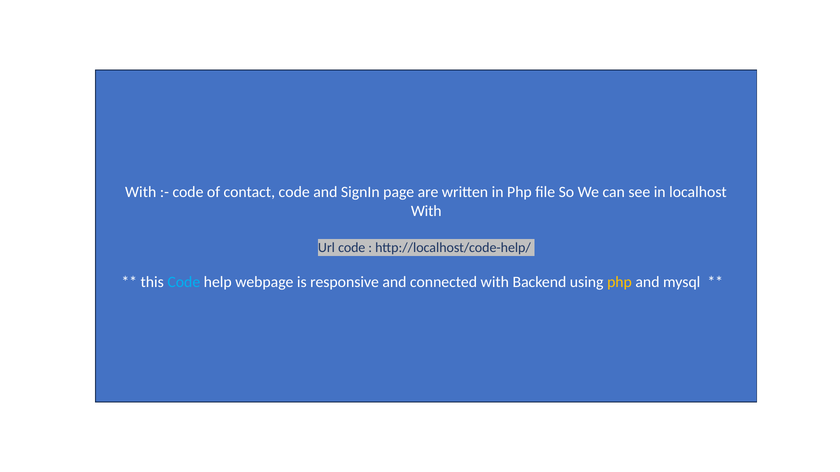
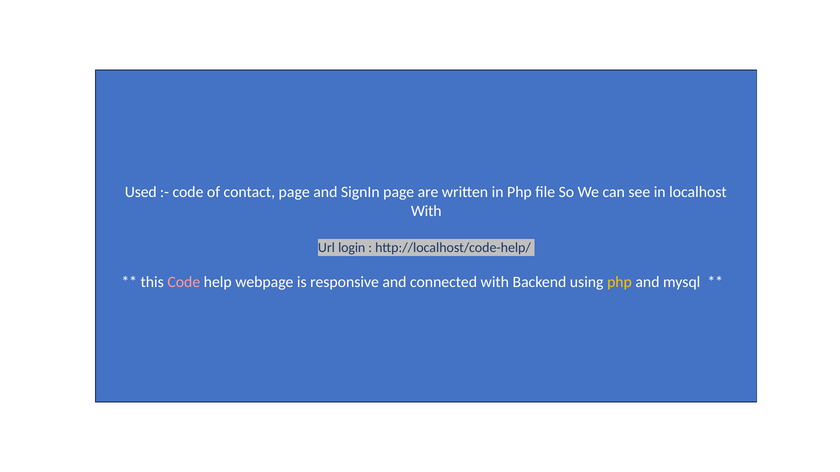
With: With -> Used (141, 192)
contact code: code -> page (294, 192)
Url code: code -> login (352, 248)
Code colour: light blue -> pink (184, 282)
